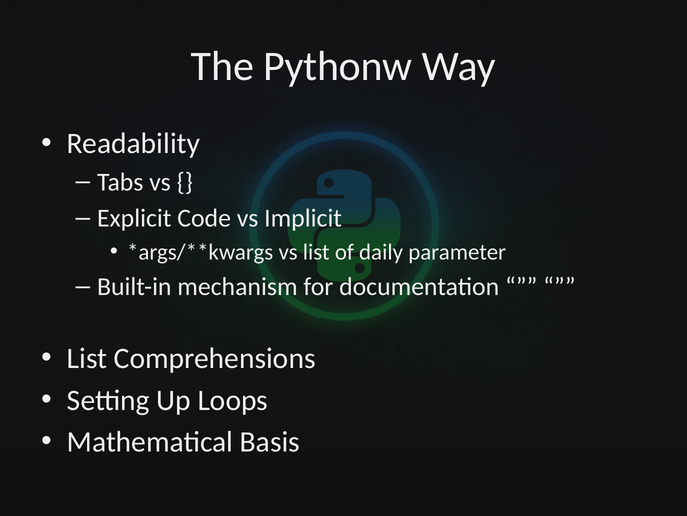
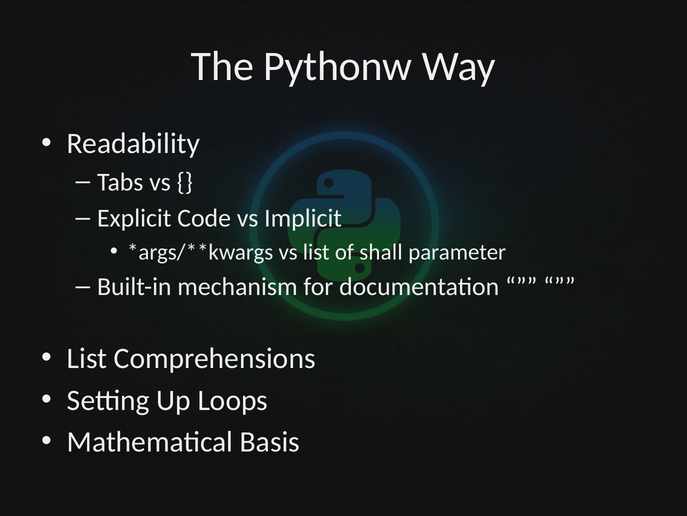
daily: daily -> shall (381, 252)
